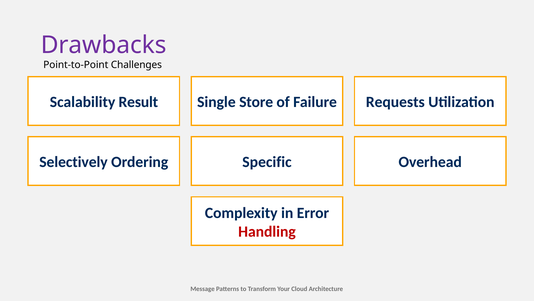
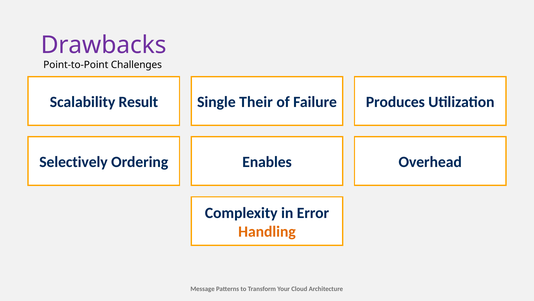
Store: Store -> Their (256, 102)
Requests: Requests -> Produces (395, 102)
Specific: Specific -> Enables (267, 162)
Handling colour: red -> orange (267, 231)
